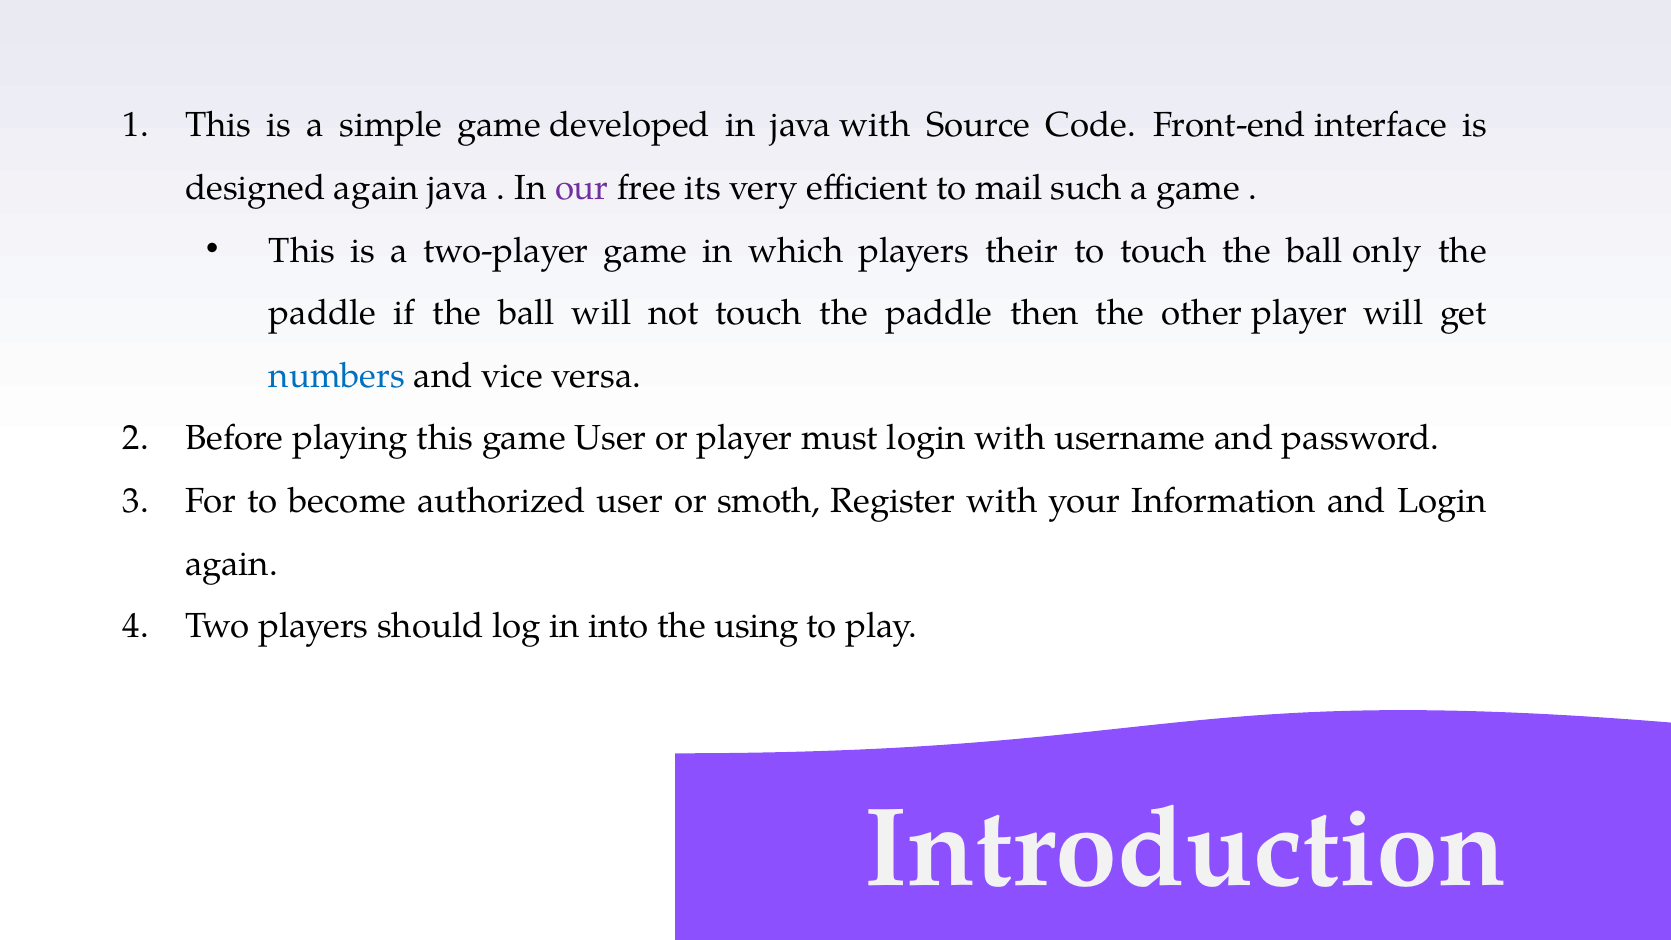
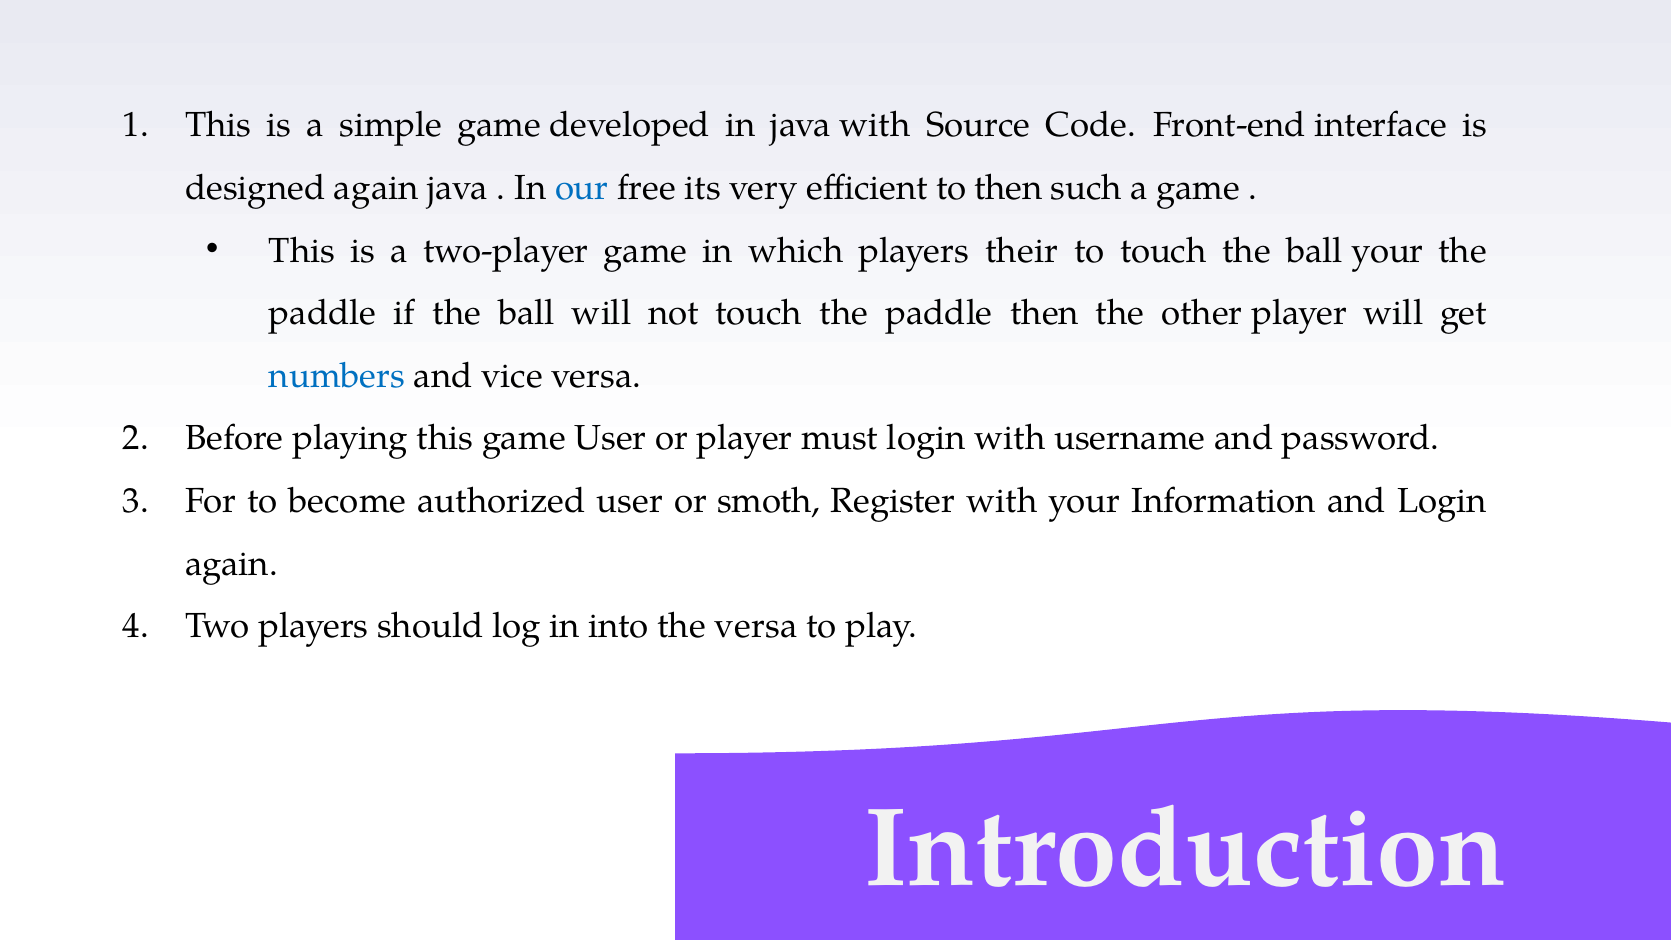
our colour: purple -> blue (582, 188)
to mail: mail -> then (1009, 188)
ball only: only -> your (1387, 251)
the using: using -> versa (756, 626)
